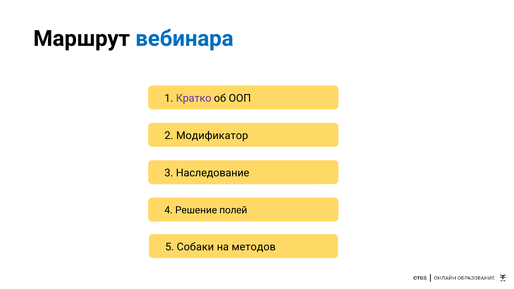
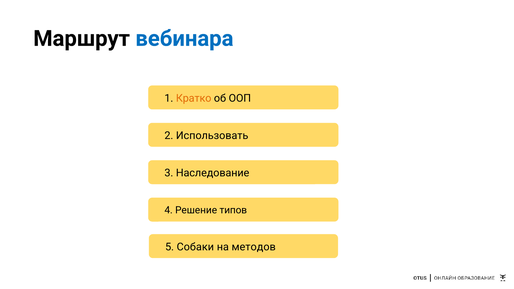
Кратко colour: purple -> orange (194, 98)
Модификатор: Модификатор -> Использовать (212, 136)
полей: полей -> типов (233, 210)
